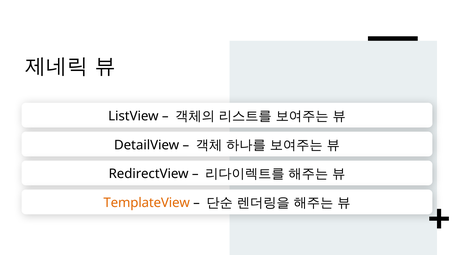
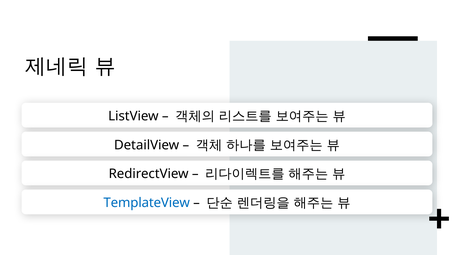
TemplateView colour: orange -> blue (147, 203)
